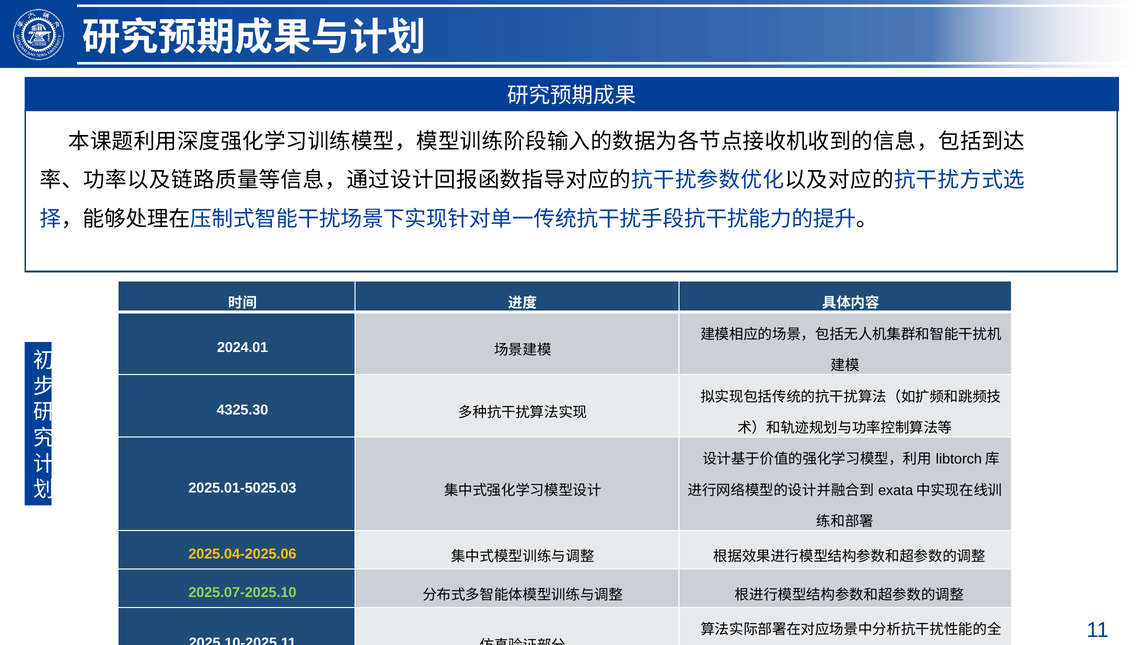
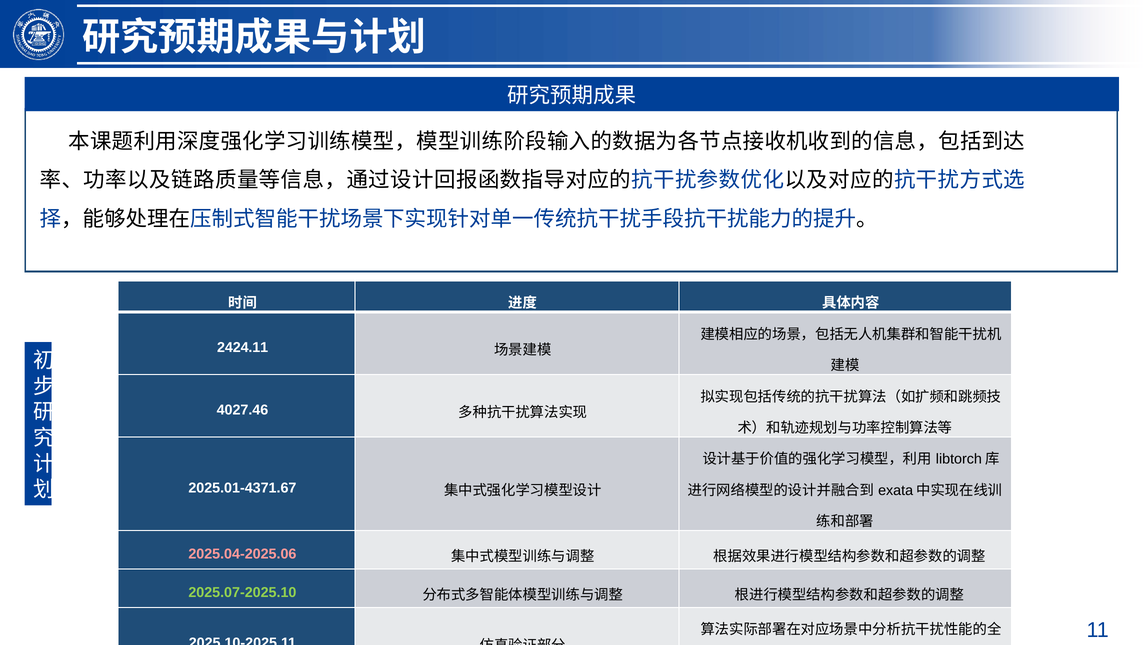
2024.01: 2024.01 -> 2424.11 (243, 347)
4325.30: 4325.30 -> 4027.46 (242, 410)
2025.01-5025.03: 2025.01-5025.03 -> 2025.01-4371.67 (242, 488)
2025.04-2025.06 colour: yellow -> pink (242, 554)
